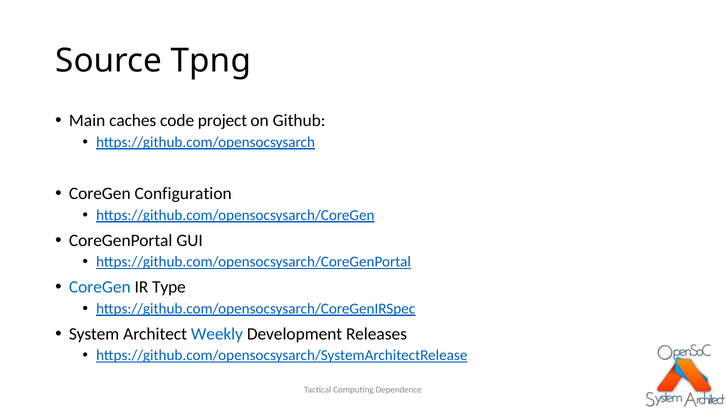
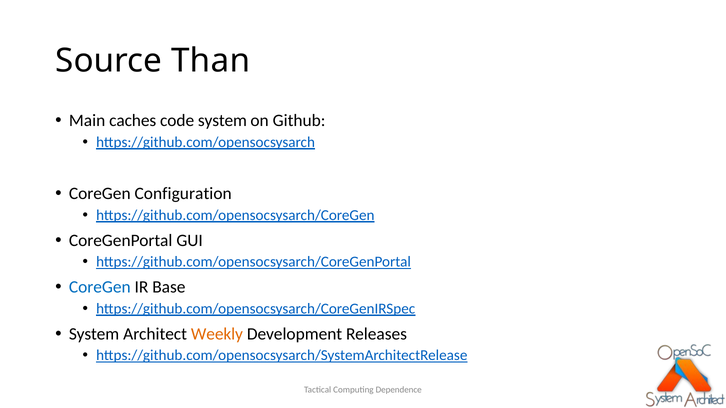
Tpng: Tpng -> Than (211, 61)
code project: project -> system (222, 121)
Type: Type -> Base (169, 287)
Weekly colour: blue -> orange (217, 334)
